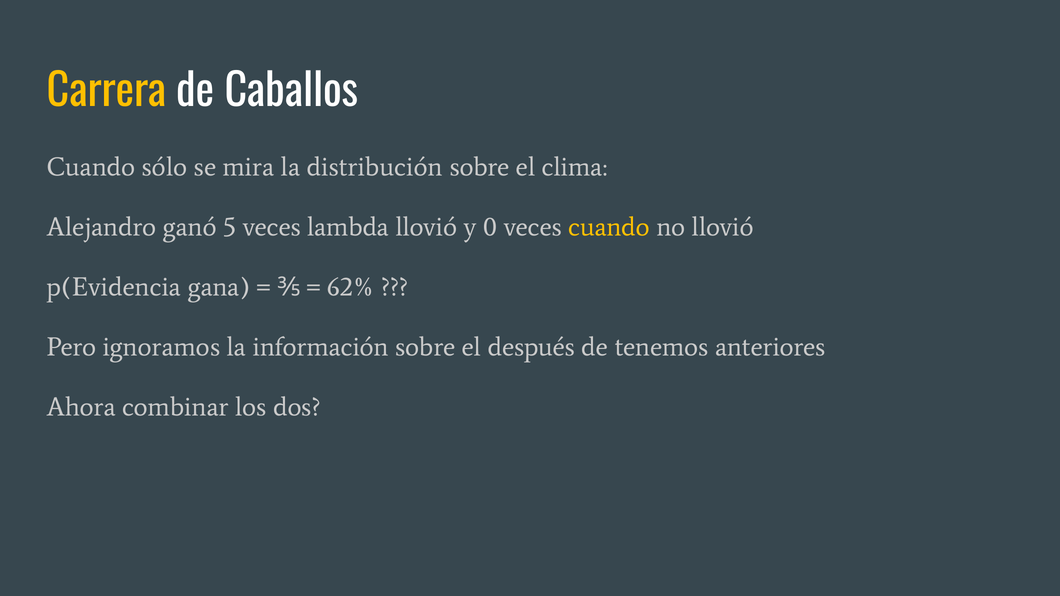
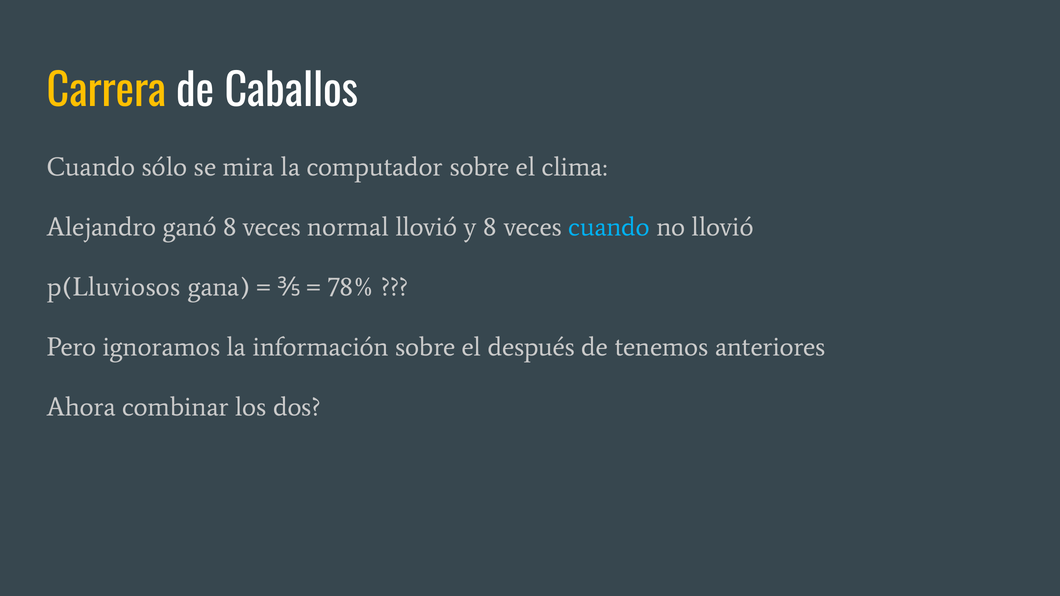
distribución: distribución -> computador (375, 167)
ganó 5: 5 -> 8 (230, 227)
lambda: lambda -> normal (348, 227)
y 0: 0 -> 8 (490, 227)
cuando colour: yellow -> light blue (609, 227)
p(Evidencia: p(Evidencia -> p(Lluviosos (114, 287)
62%: 62% -> 78% (351, 287)
